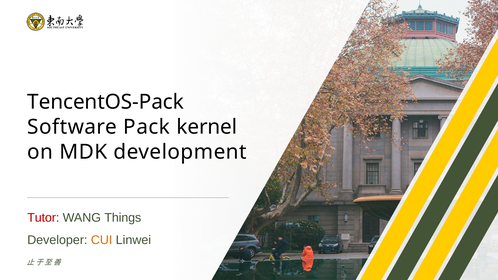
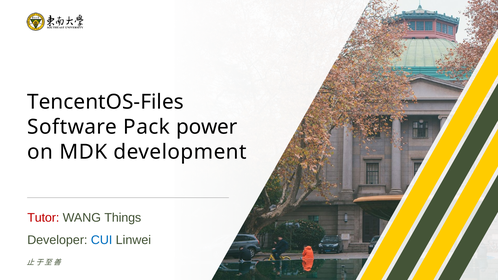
TencentOS-Pack: TencentOS-Pack -> TencentOS-Files (106, 102)
kernel: kernel -> power (207, 127)
CUI colour: orange -> blue (102, 240)
